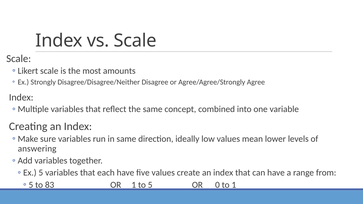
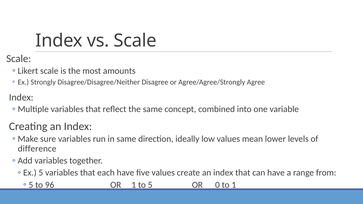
answering: answering -> difference (37, 149)
83: 83 -> 96 (50, 185)
